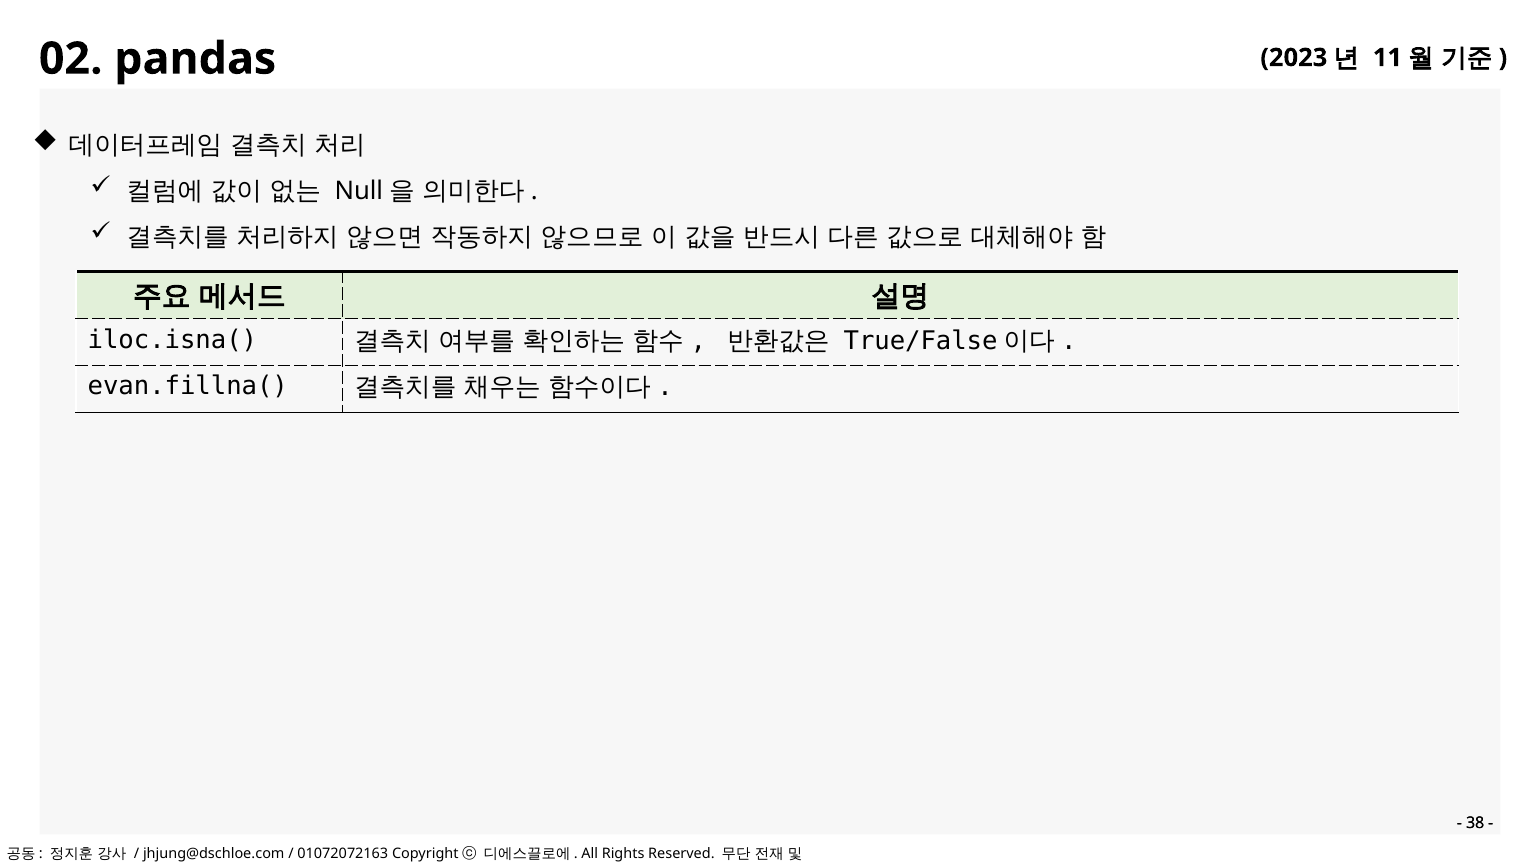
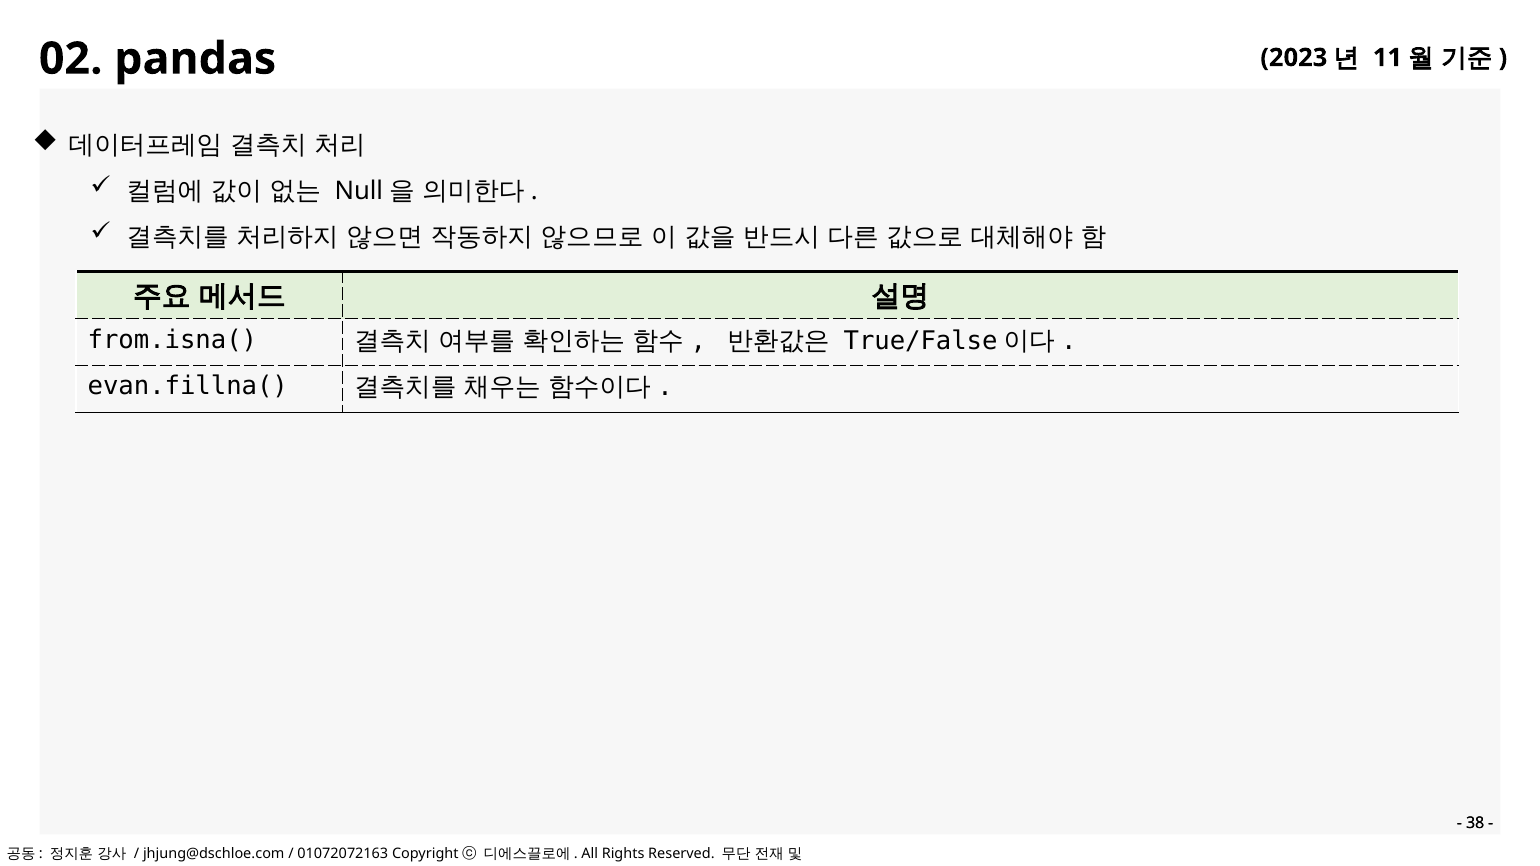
iloc.isna(: iloc.isna( -> from.isna( (172, 340)
